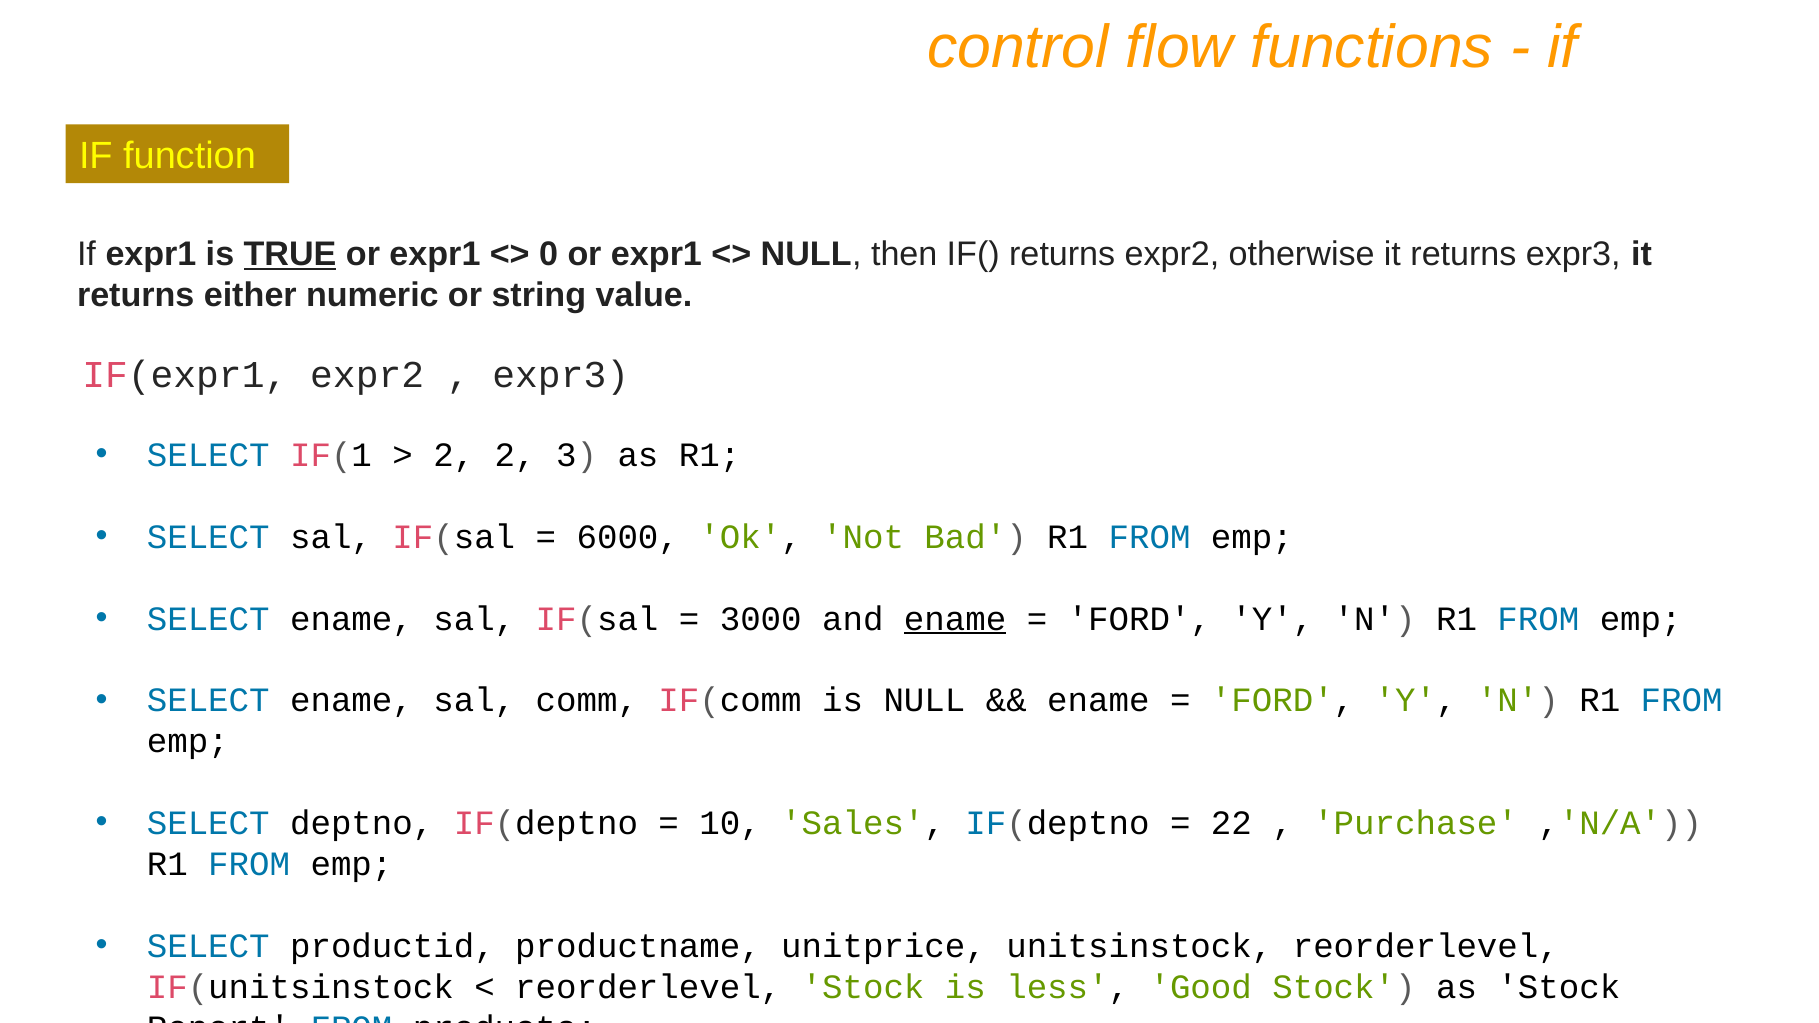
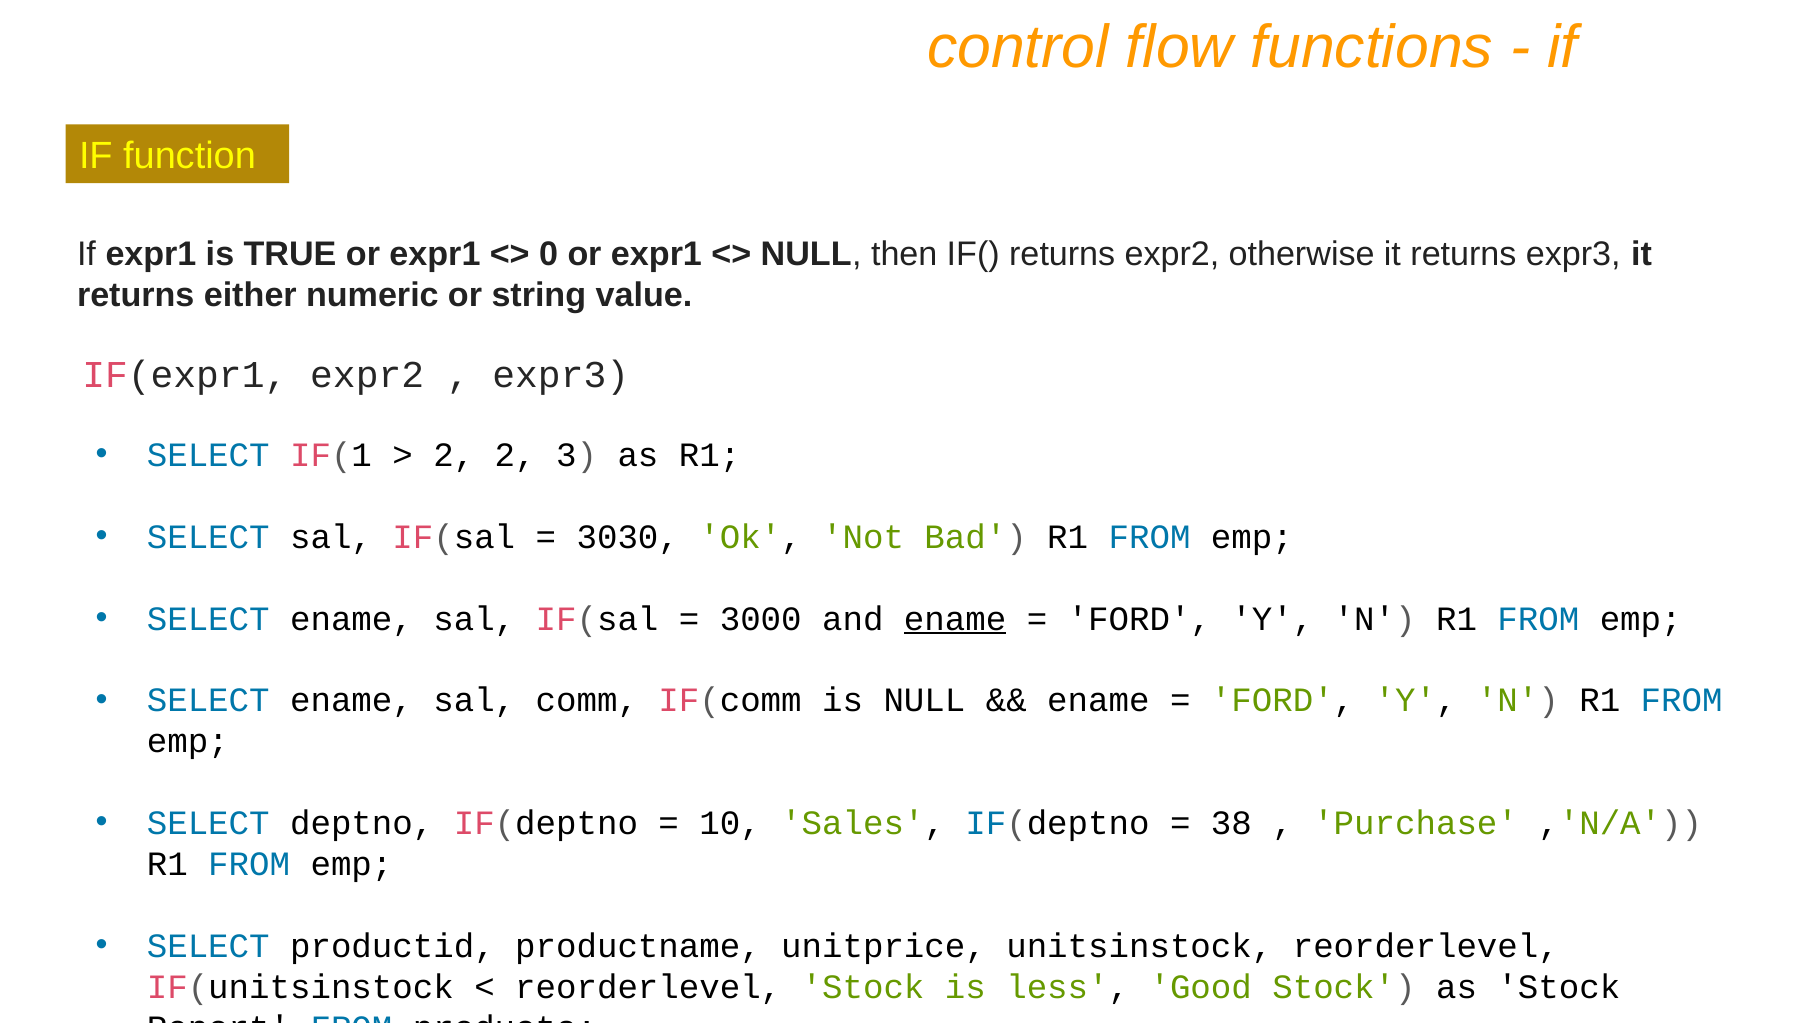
TRUE underline: present -> none (290, 254)
6000: 6000 -> 3030 (628, 537)
22: 22 -> 38 (1231, 824)
